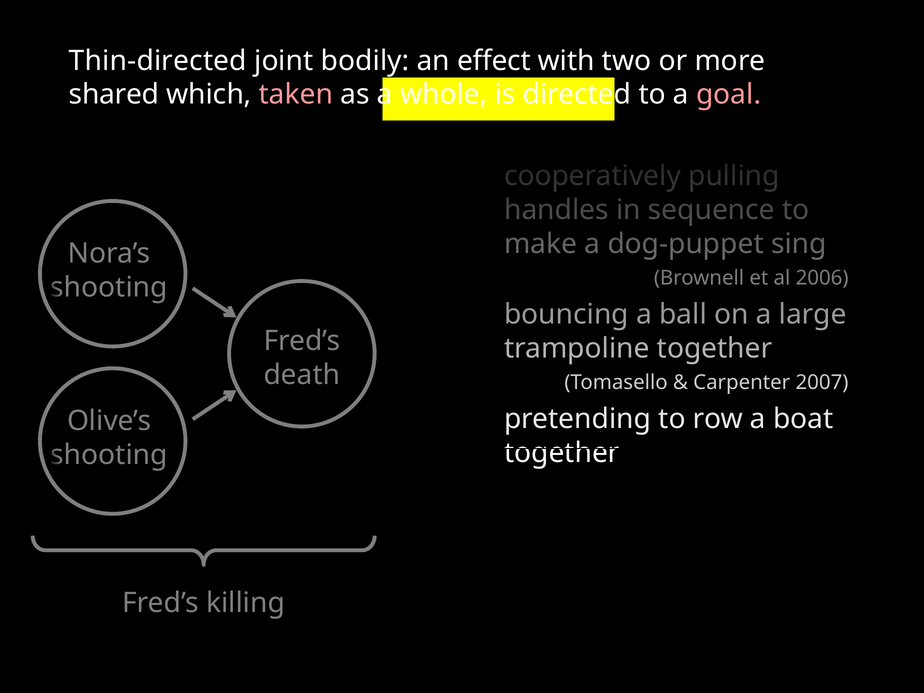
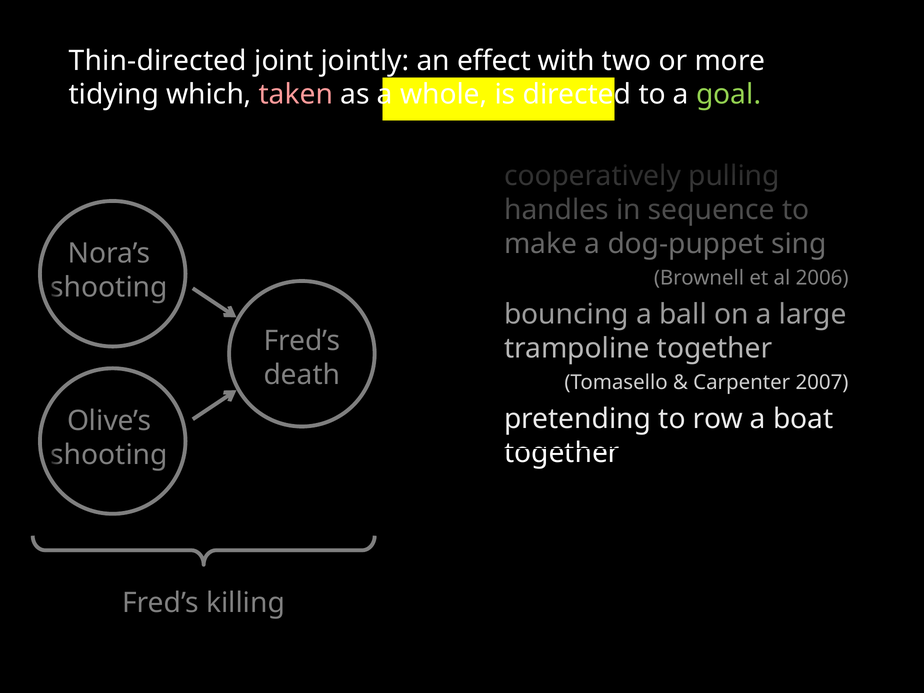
bodily: bodily -> jointly (365, 61)
shared: shared -> tidying (114, 95)
goal colour: pink -> light green (729, 95)
